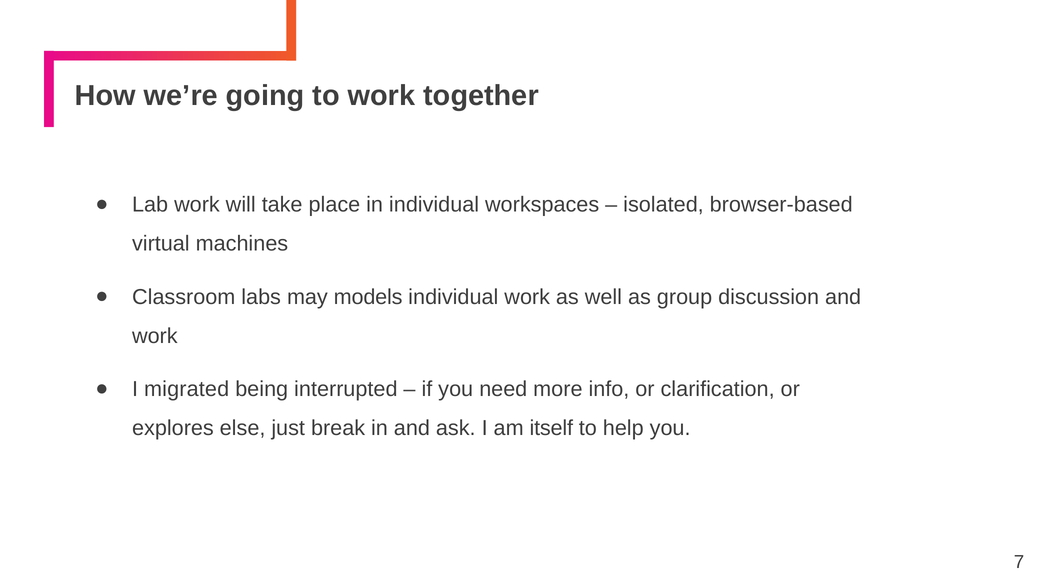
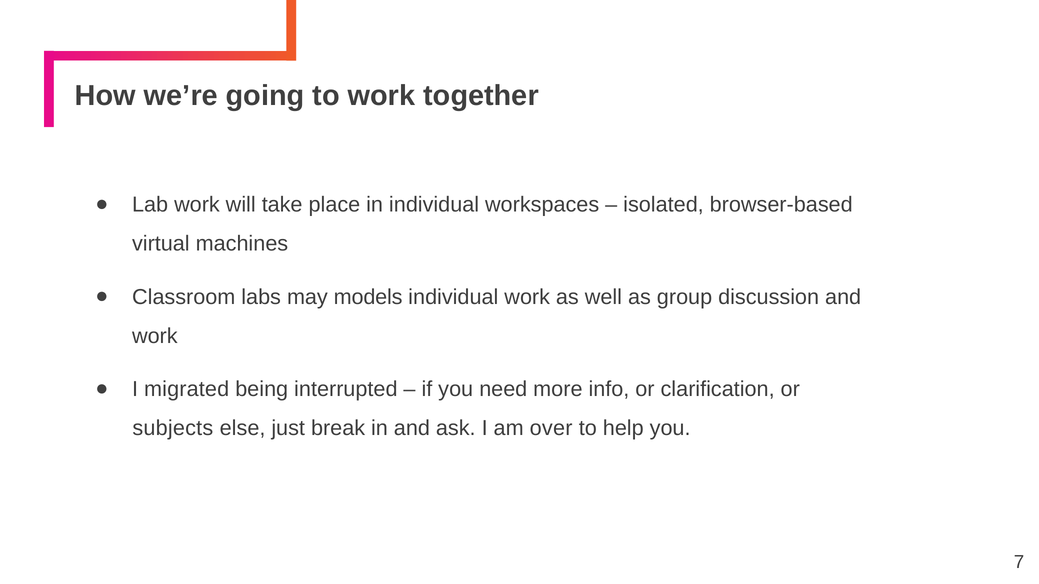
explores: explores -> subjects (173, 429)
itself: itself -> over (551, 429)
